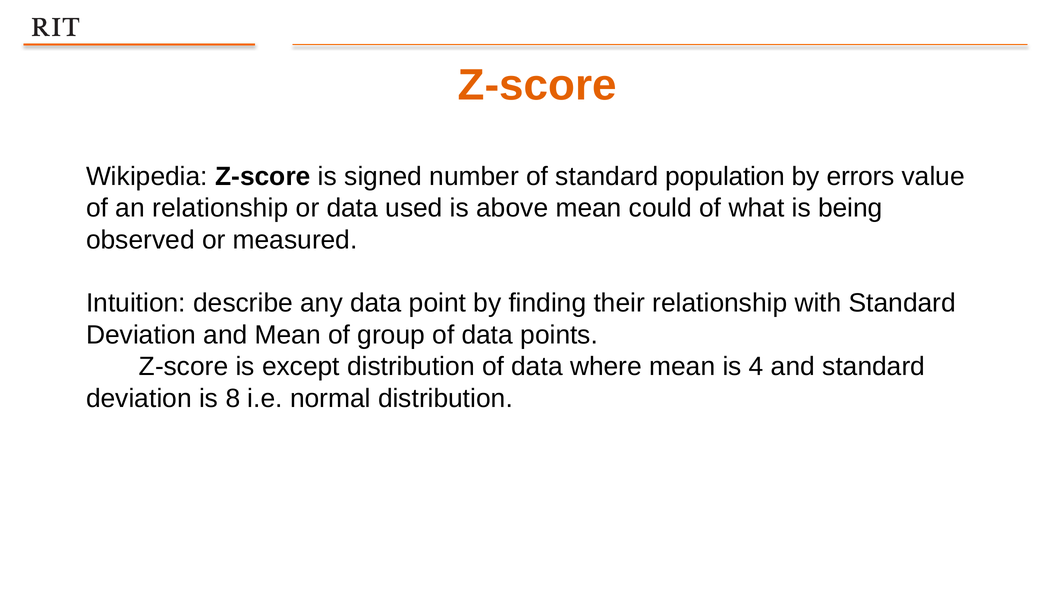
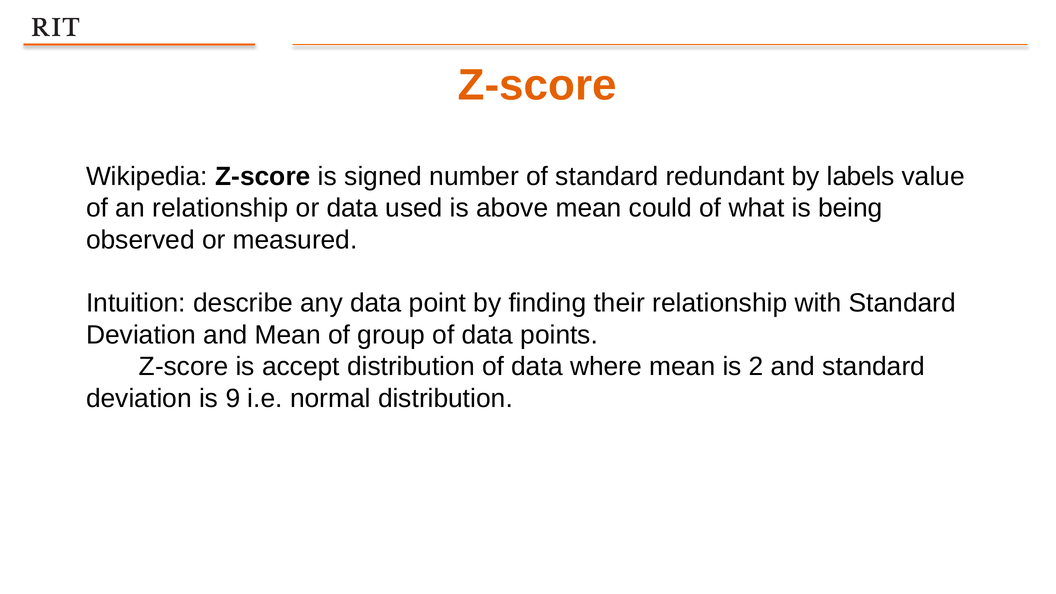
population: population -> redundant (725, 177)
errors: errors -> labels (861, 177)
except: except -> accept (301, 367)
4: 4 -> 2 (756, 367)
8: 8 -> 9 (233, 398)
